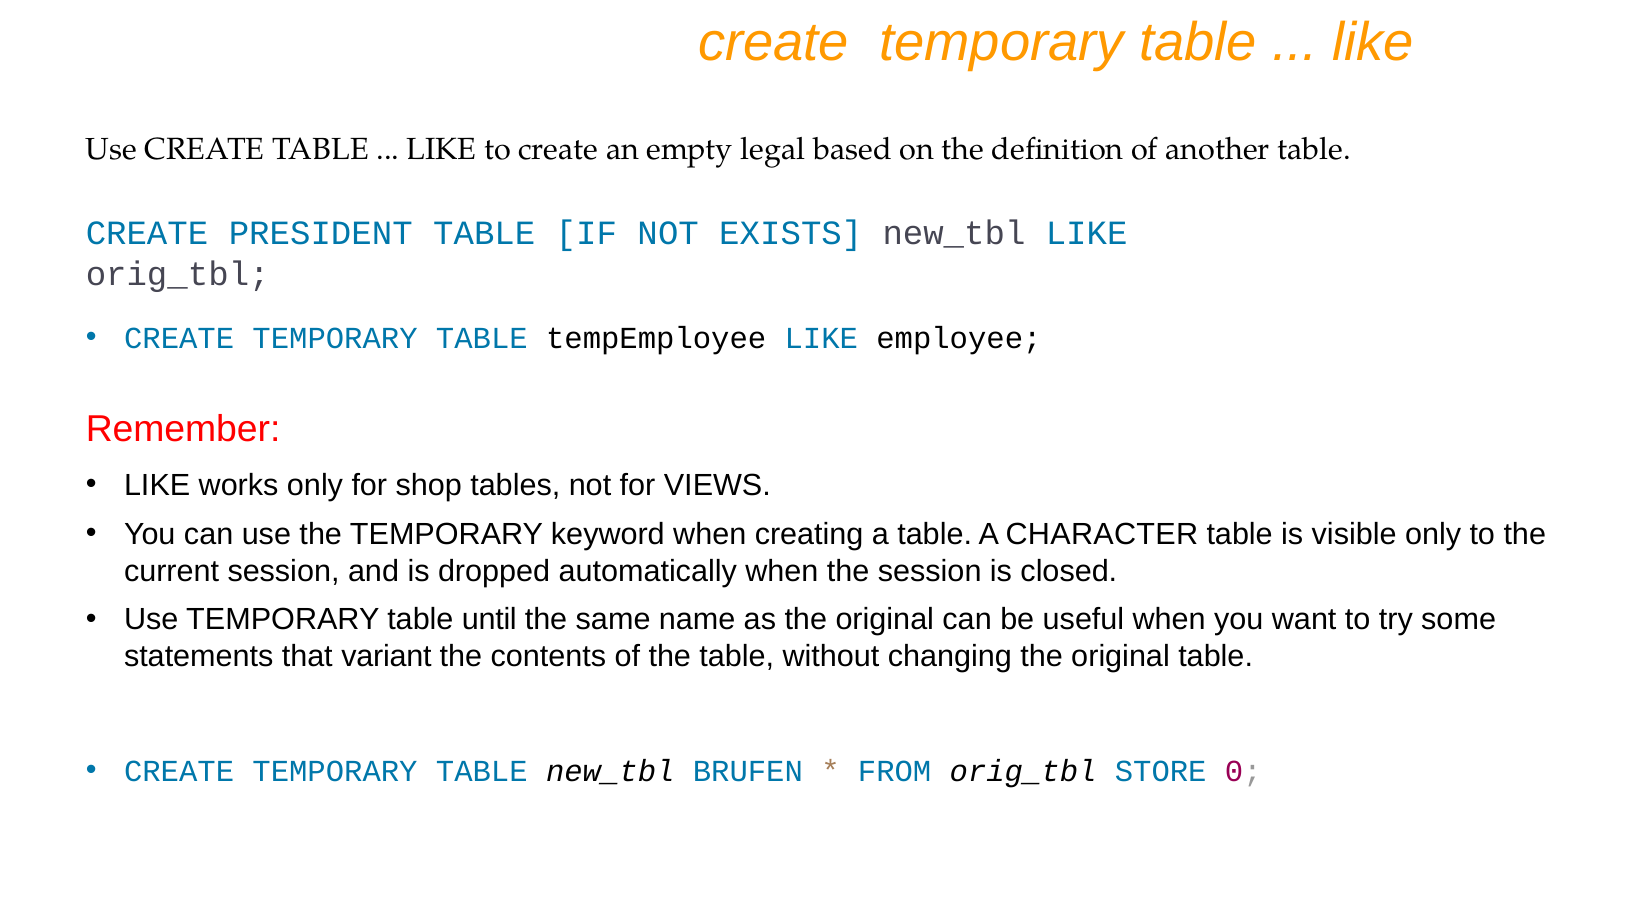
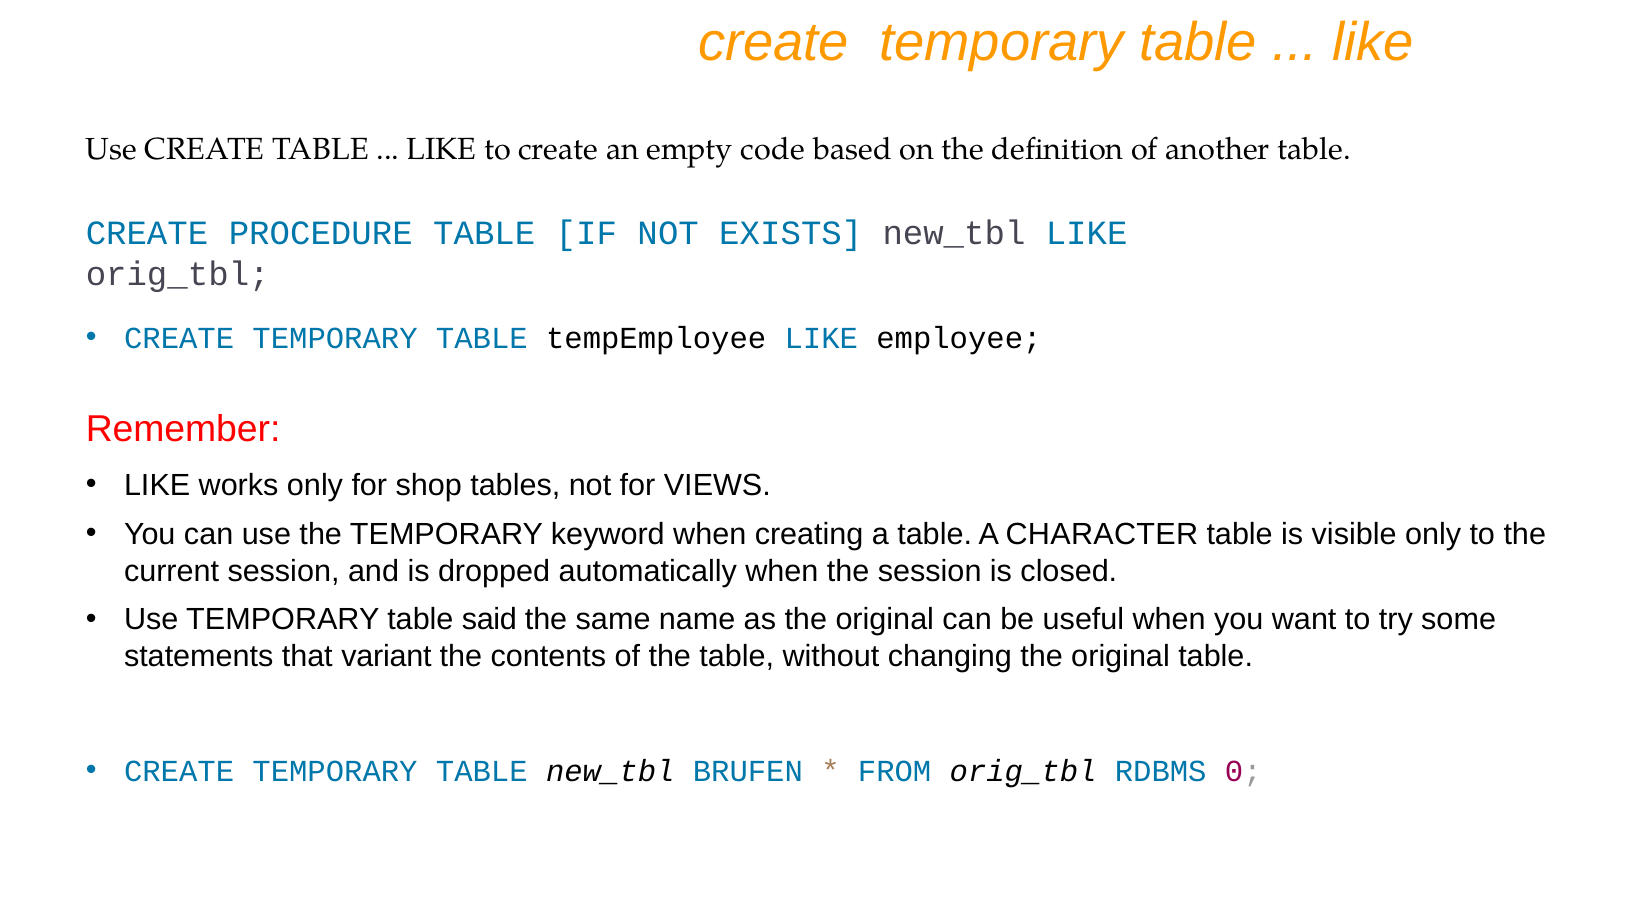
legal: legal -> code (773, 149)
PRESIDENT: PRESIDENT -> PROCEDURE (321, 233)
until: until -> said (489, 620)
STORE: STORE -> RDBMS (1161, 772)
